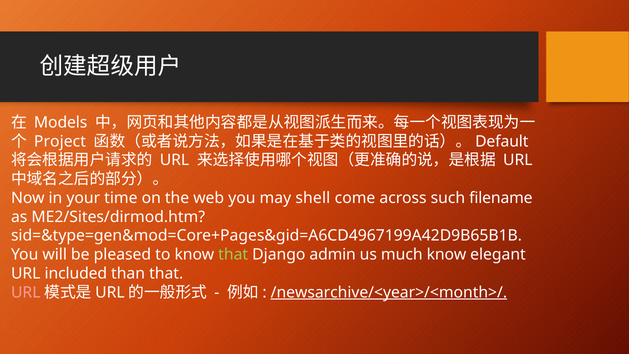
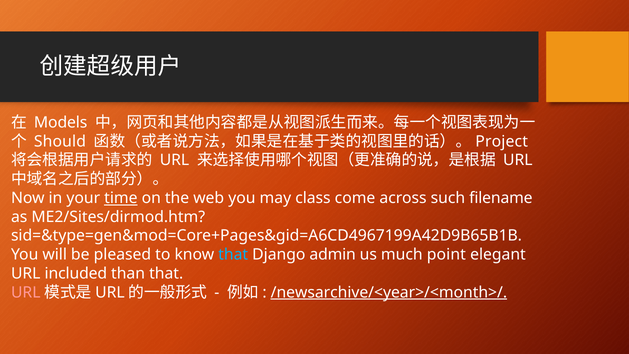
Project: Project -> Should (60, 141)
Default: Default -> Project (502, 141)
time underline: none -> present (121, 198)
shell: shell -> class (313, 198)
that colour: light green -> light blue (233, 255)
much know: know -> point (446, 255)
